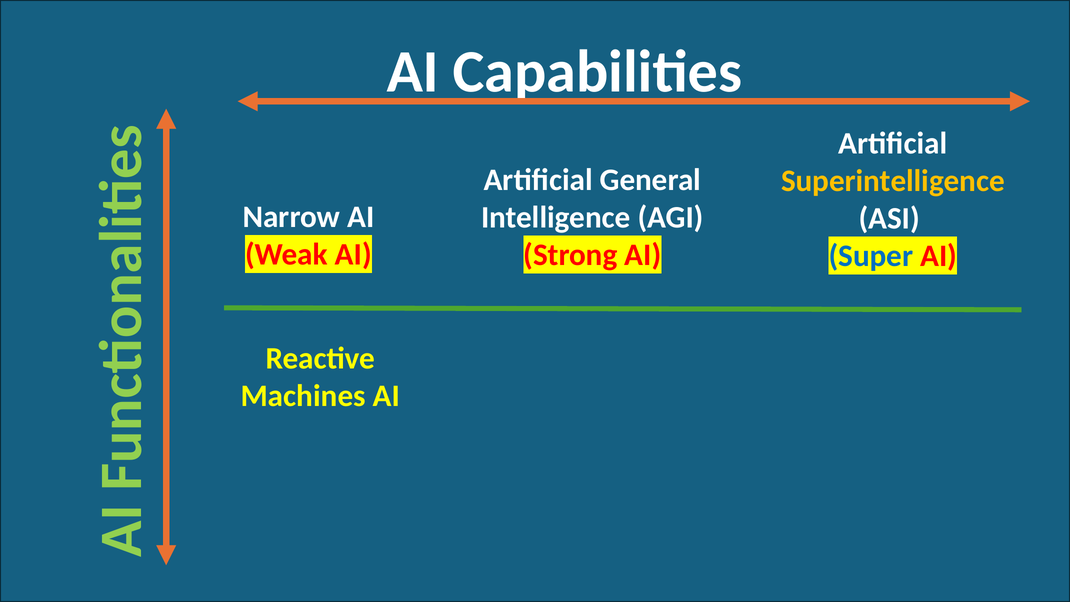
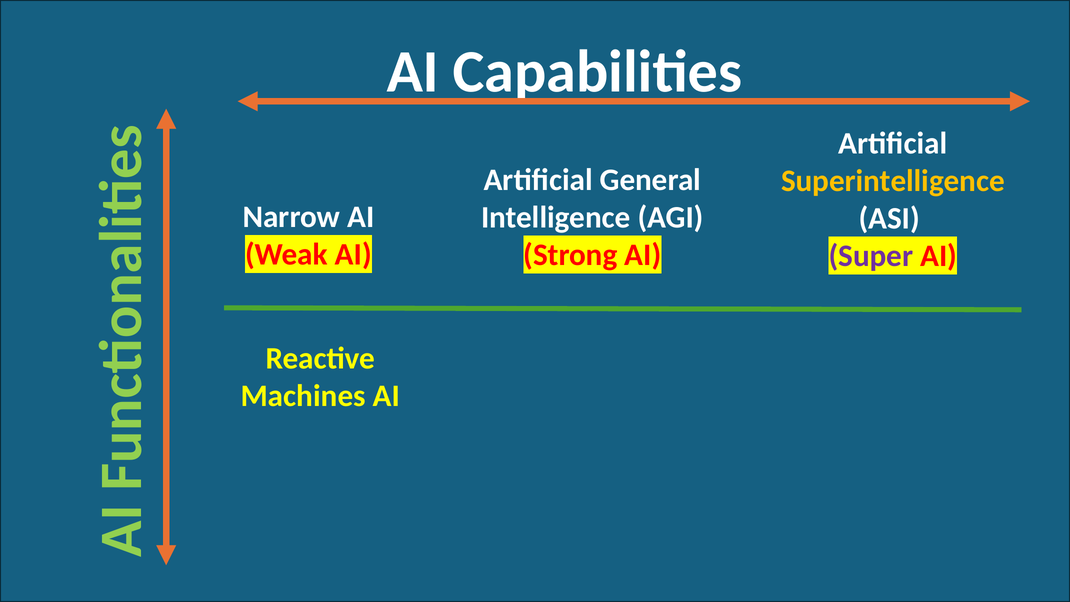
Super colour: blue -> purple (871, 256)
